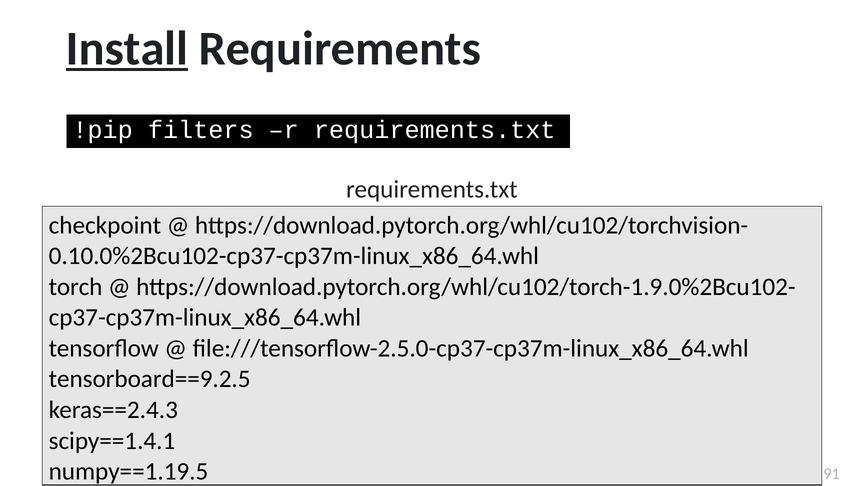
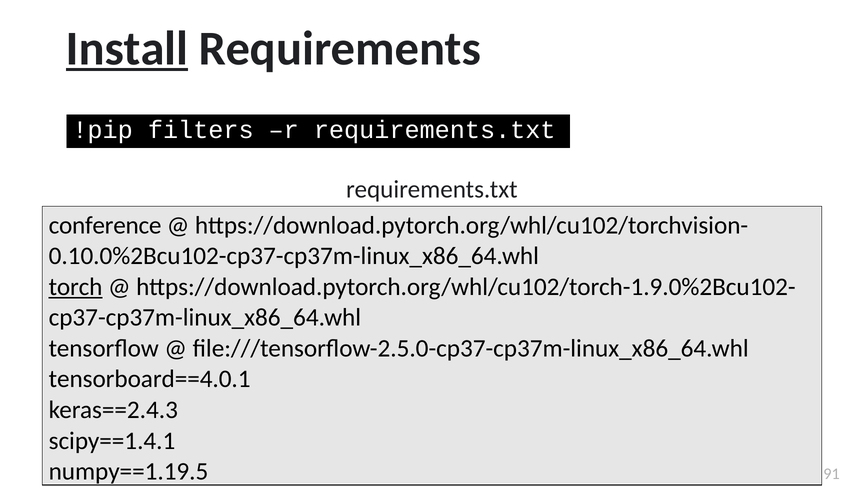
checkpoint: checkpoint -> conference (105, 225)
torch underline: none -> present (76, 287)
tensorboard==9.2.5: tensorboard==9.2.5 -> tensorboard==4.0.1 (150, 379)
